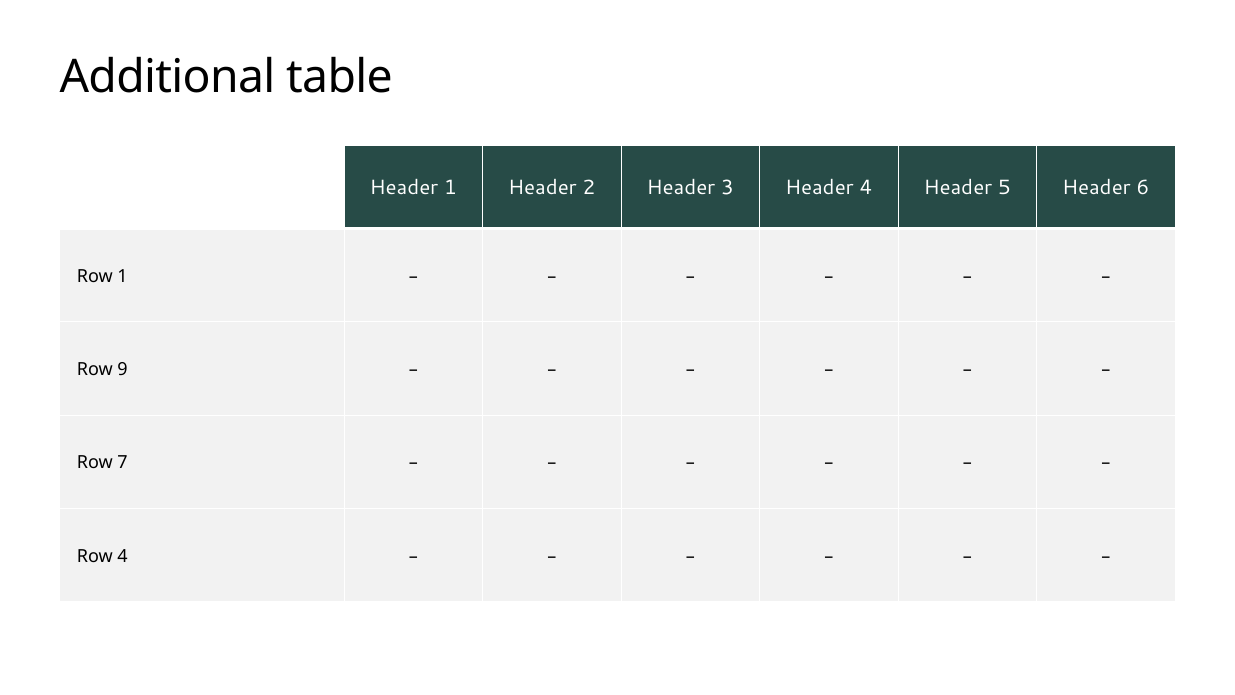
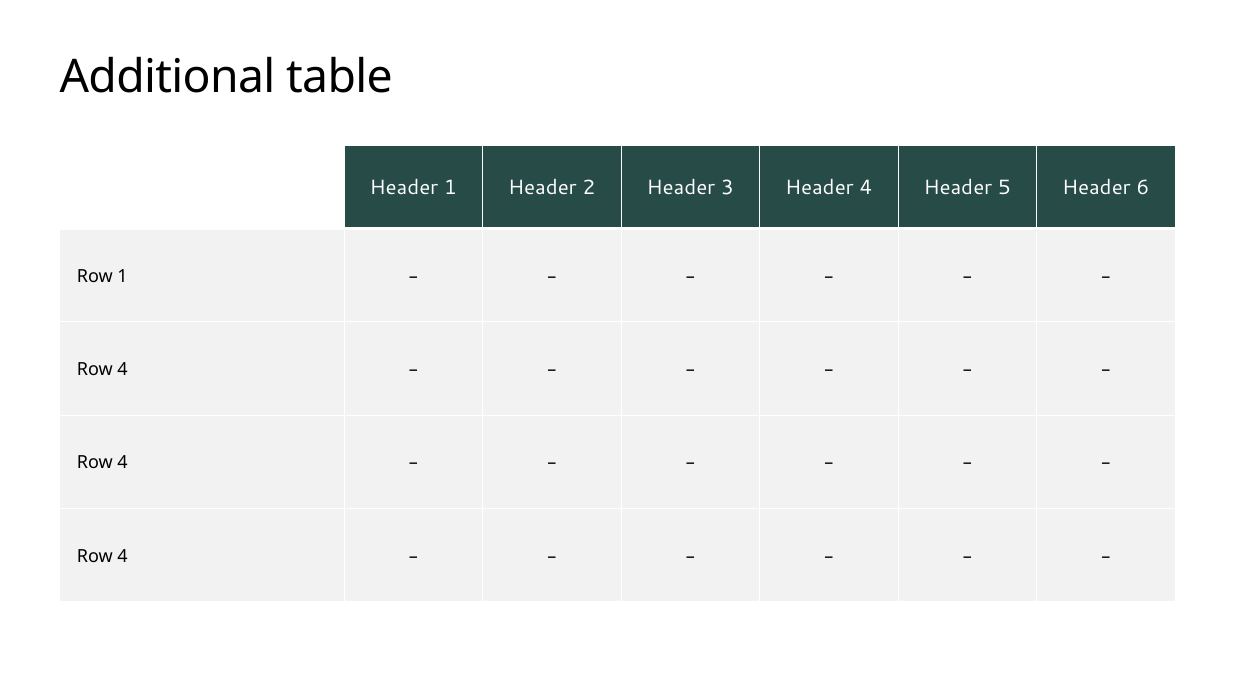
9: 9 -> 4 (123, 369)
7: 7 -> 4 (123, 463)
